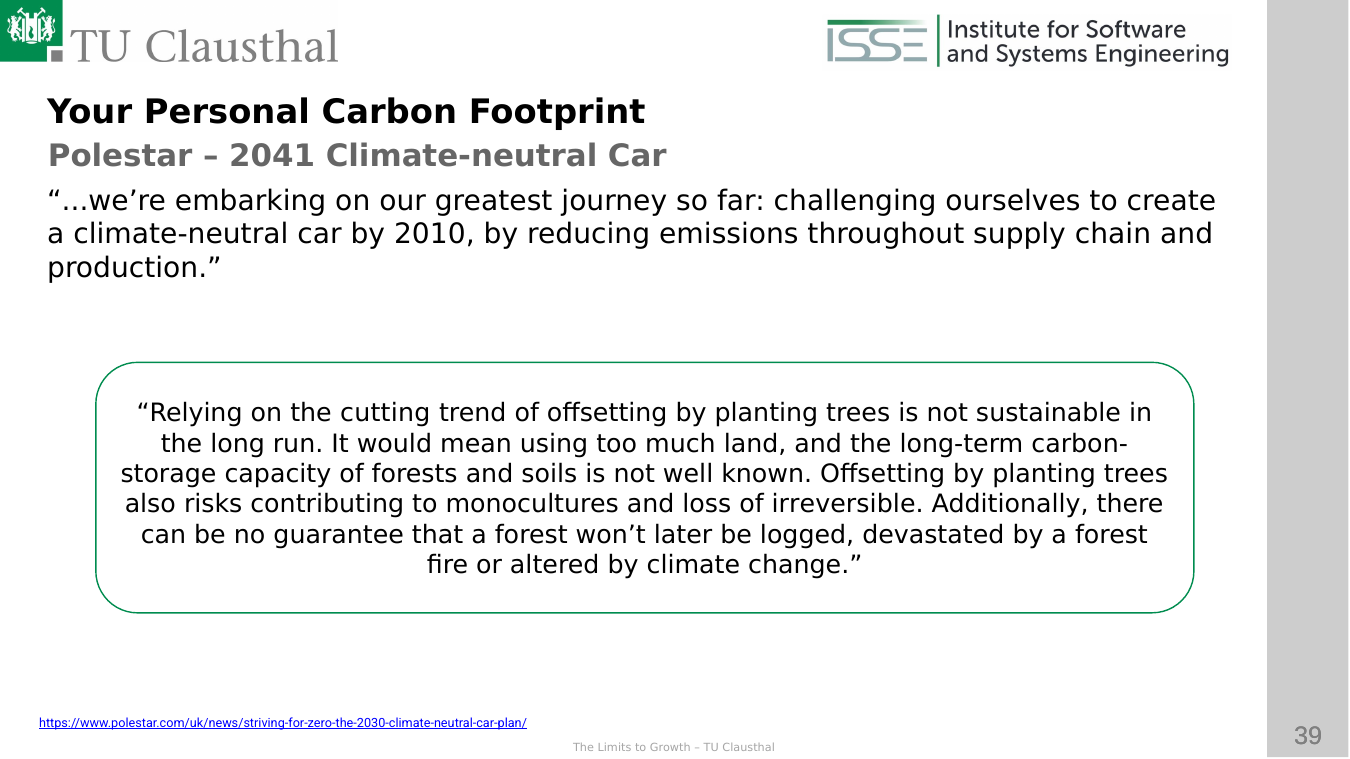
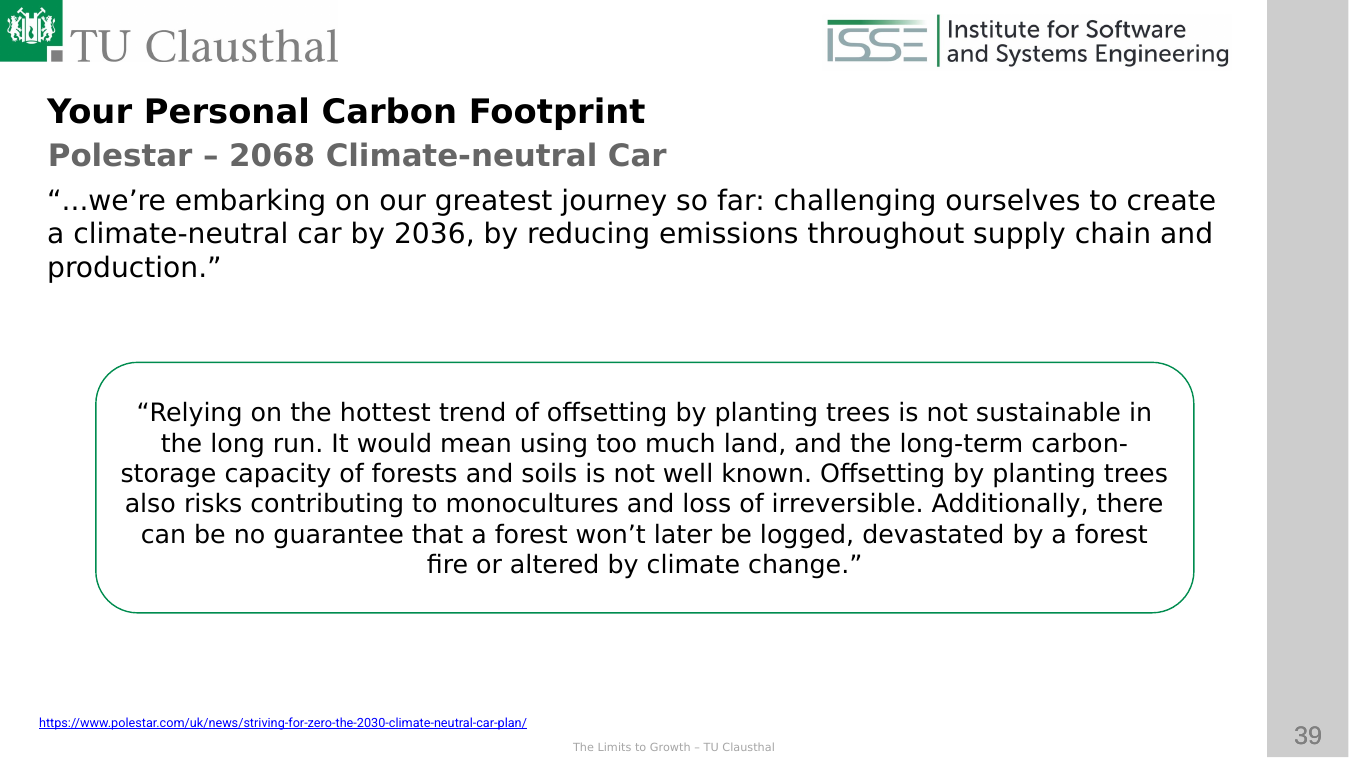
2041: 2041 -> 2068 (272, 156)
2010: 2010 -> 2036 (434, 235)
cutting: cutting -> hottest (385, 414)
